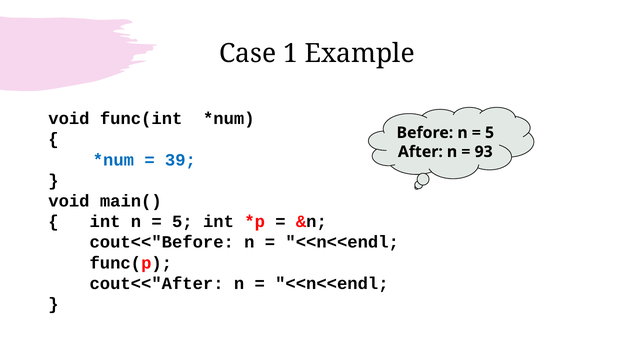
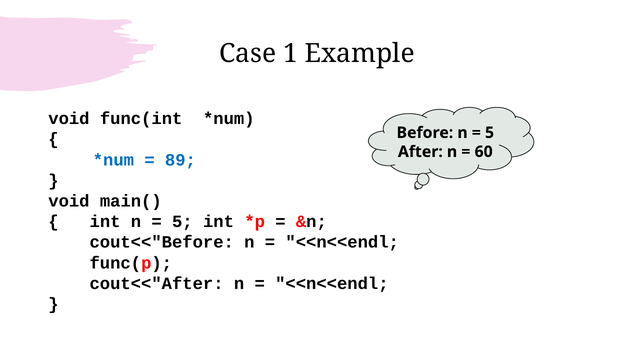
93: 93 -> 60 (484, 152)
39: 39 -> 89 (180, 160)
